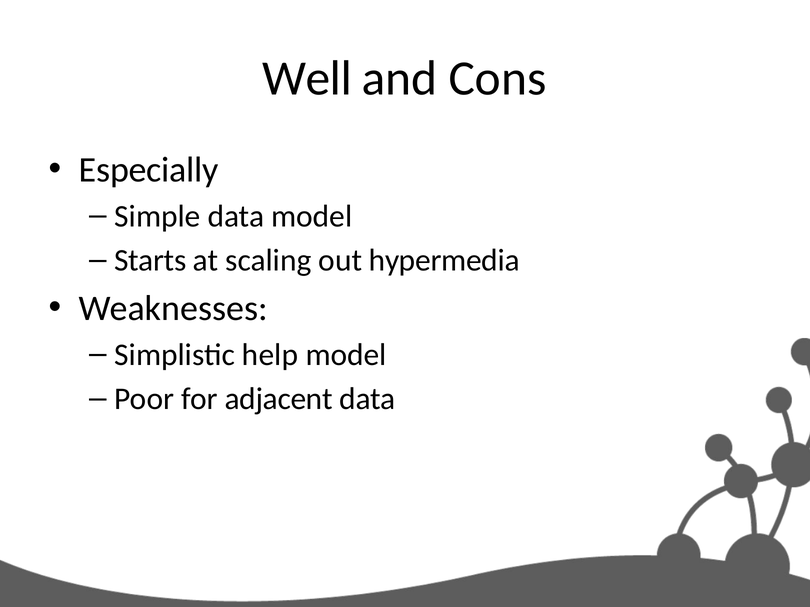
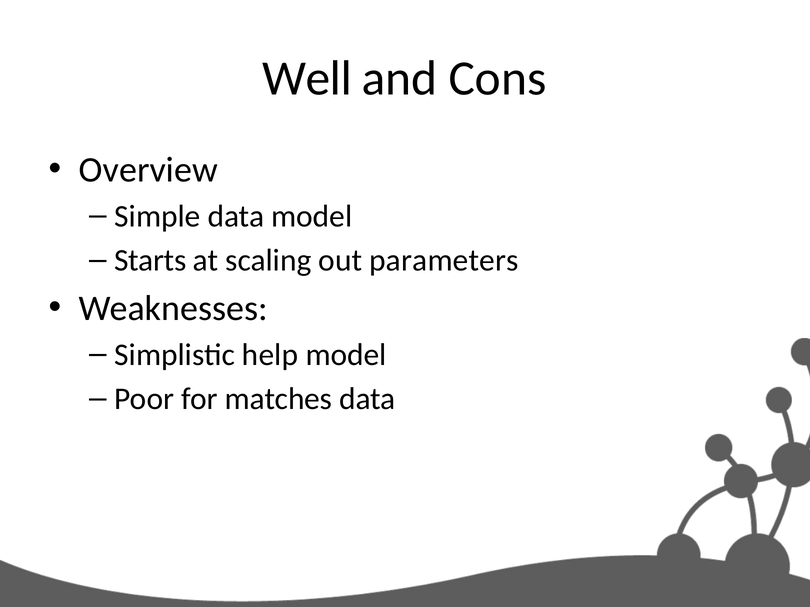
Especially: Especially -> Overview (148, 170)
hypermedia: hypermedia -> parameters (444, 261)
adjacent: adjacent -> matches (279, 399)
